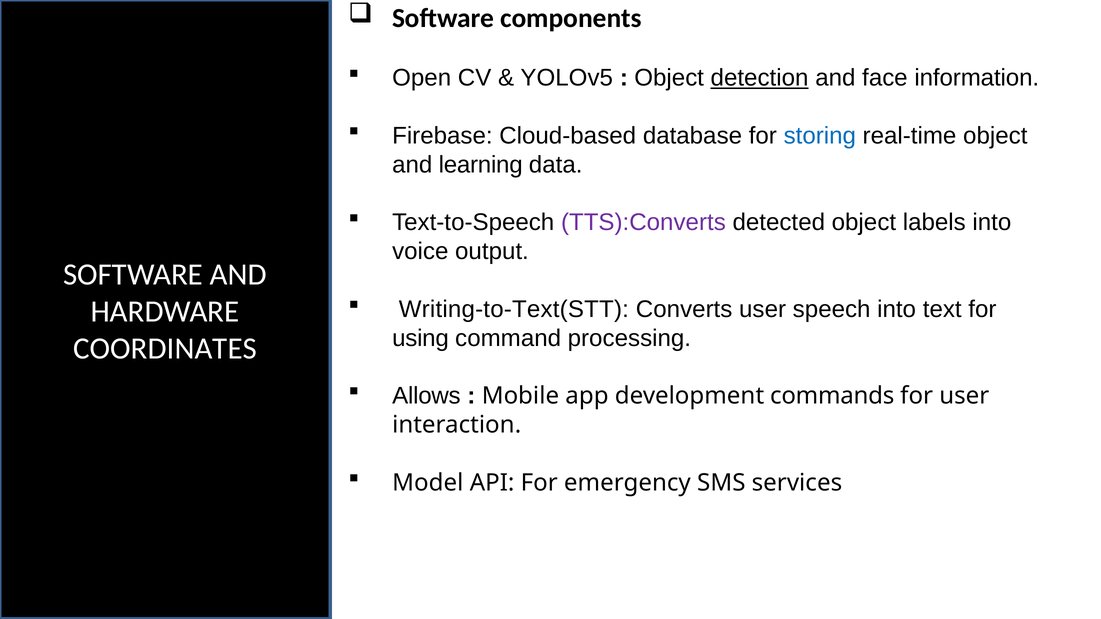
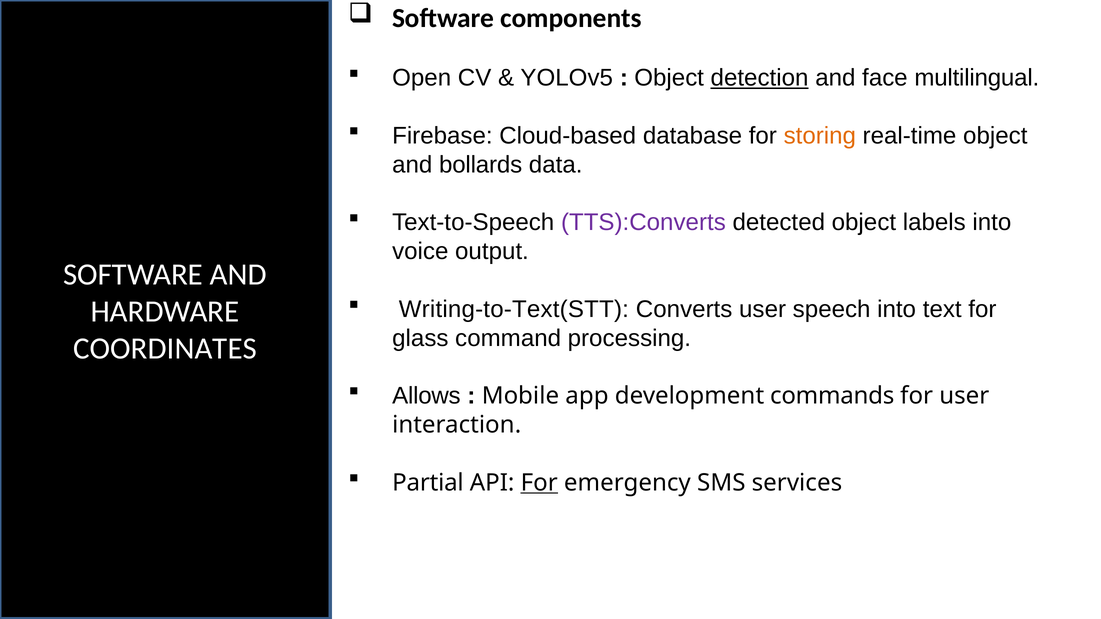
information: information -> multilingual (977, 78)
storing colour: blue -> orange (820, 136)
learning: learning -> bollards (481, 165)
using: using -> glass (420, 338)
Model: Model -> Partial (428, 483)
For underline: none -> present (539, 483)
